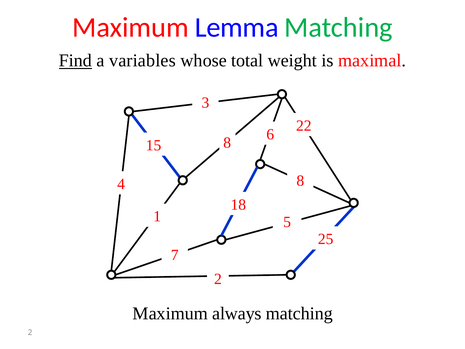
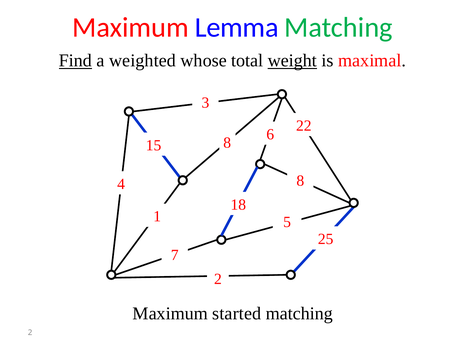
variables: variables -> weighted (143, 61)
weight underline: none -> present (292, 61)
always: always -> started (237, 313)
